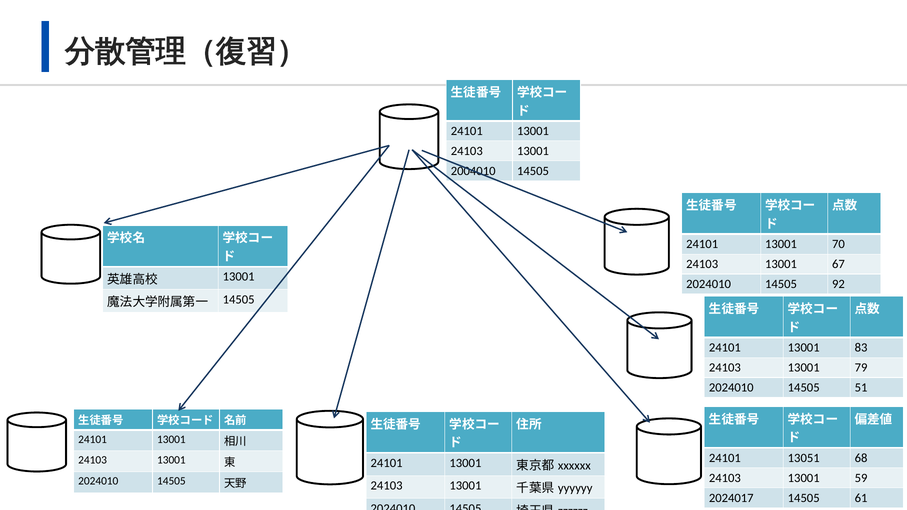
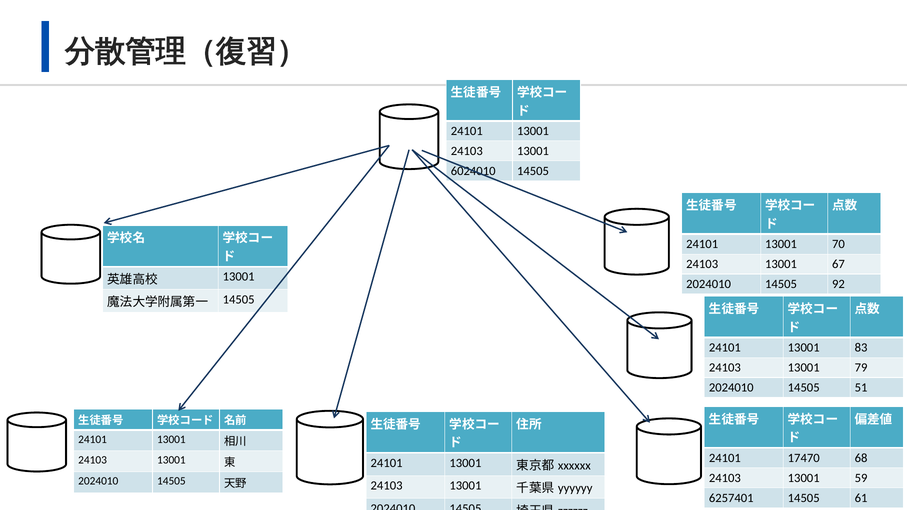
2004010: 2004010 -> 6024010 (473, 171)
13051: 13051 -> 17470 (804, 458)
2024017: 2024017 -> 6257401 (731, 498)
